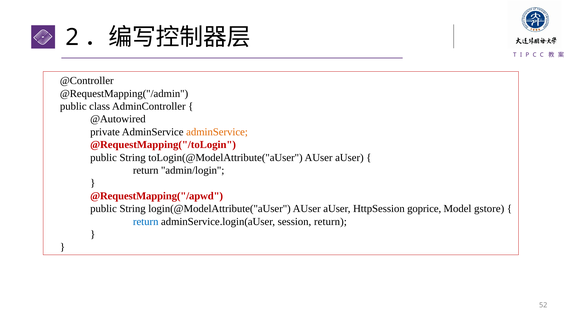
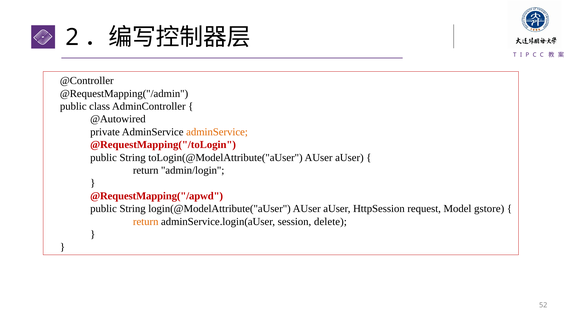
goprice: goprice -> request (424, 209)
return colour: blue -> orange (146, 222)
session return: return -> delete (330, 222)
